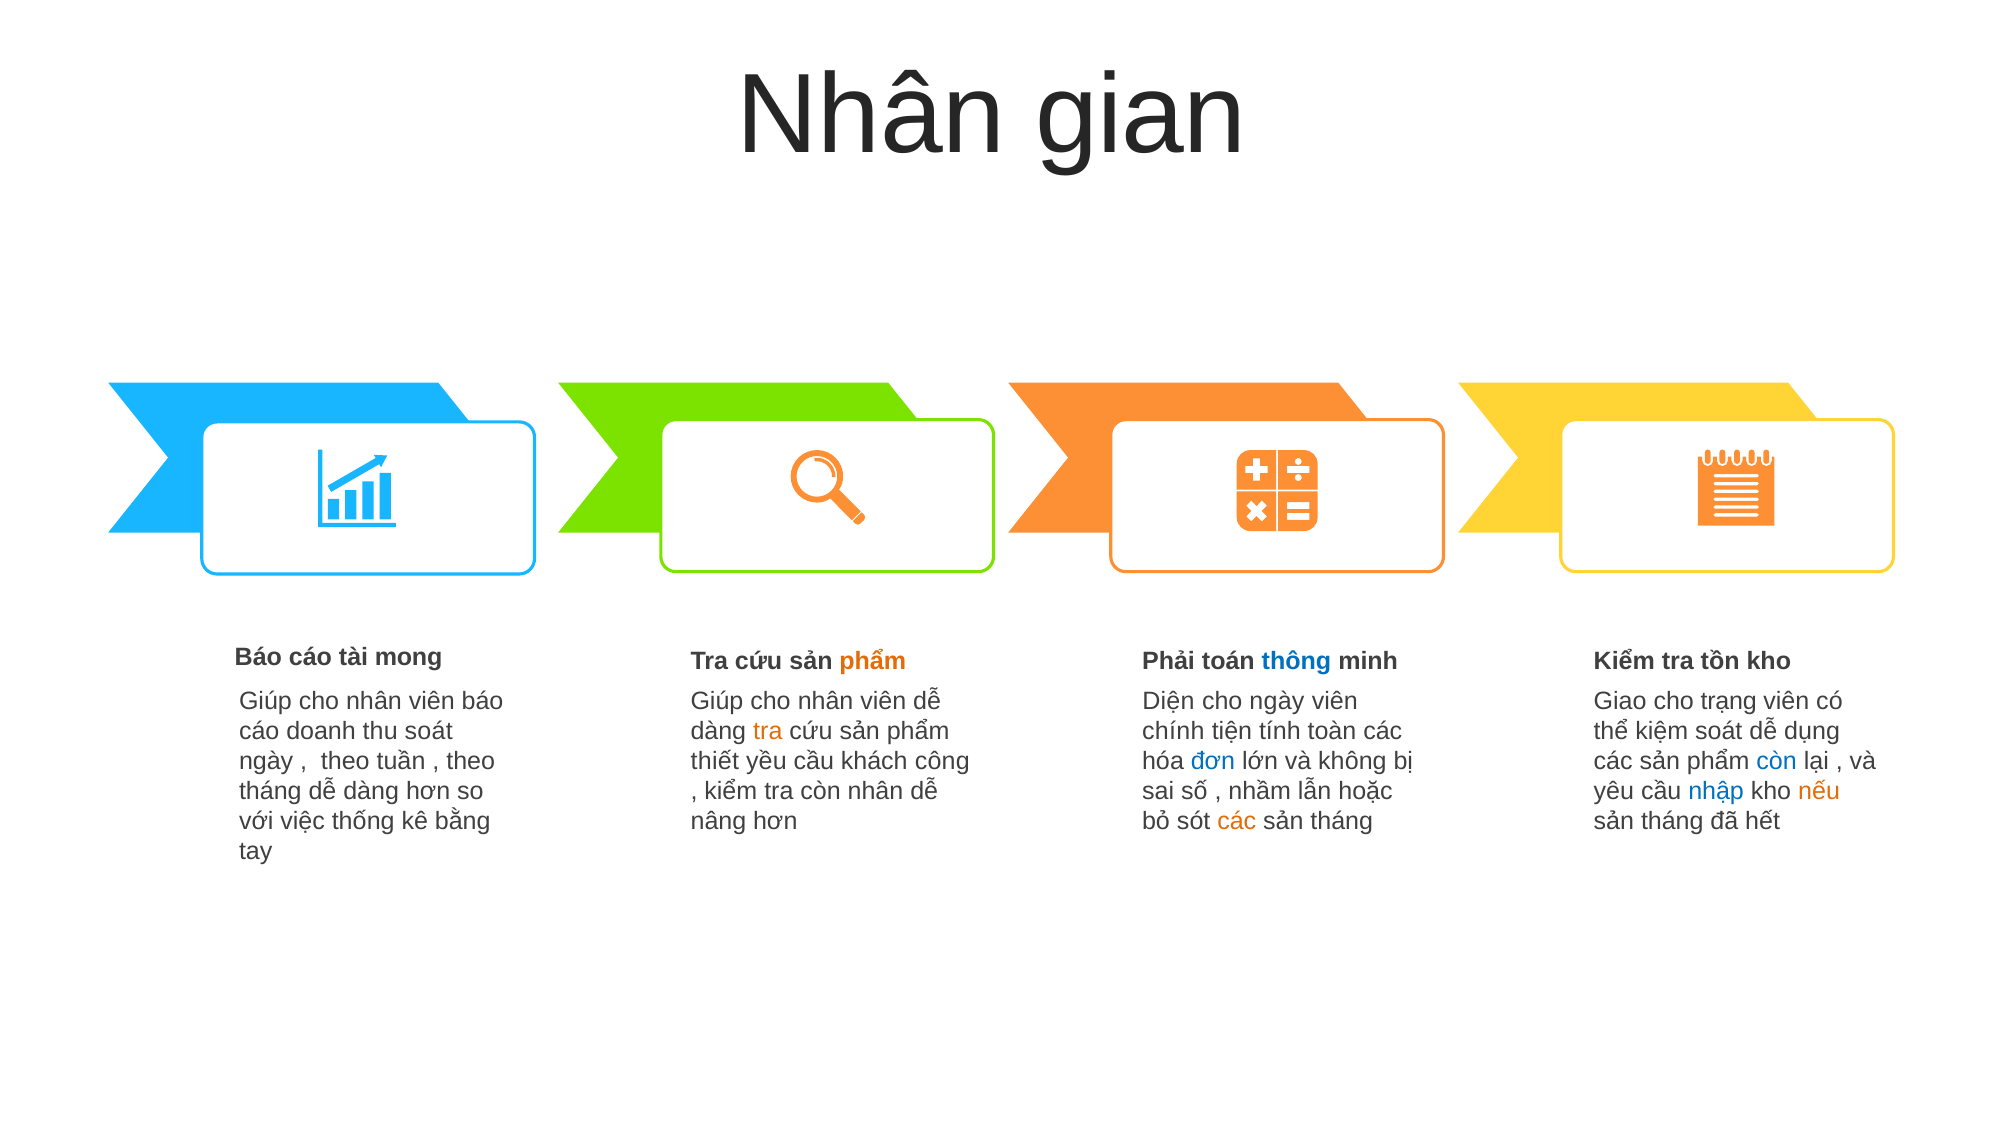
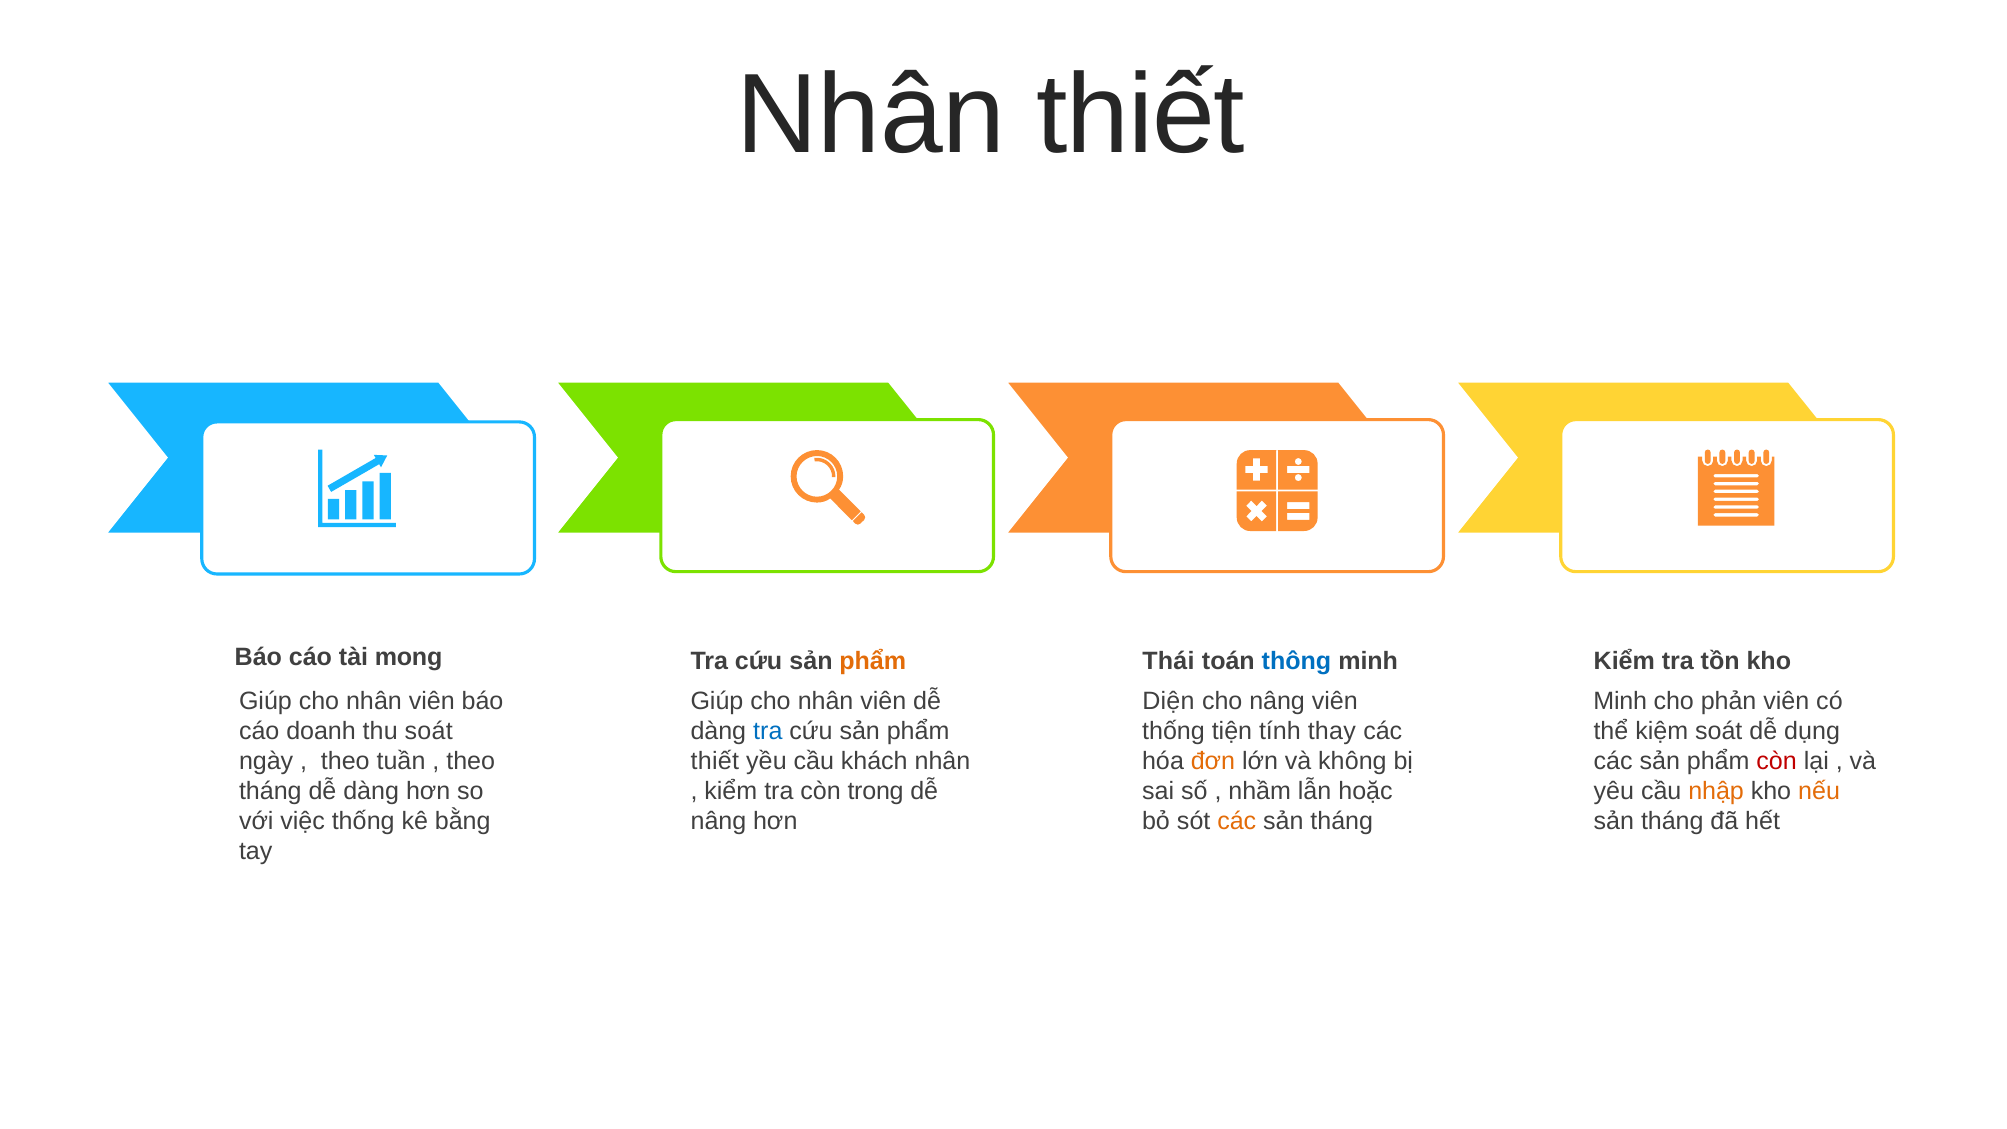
Nhân gian: gian -> thiết (1141, 115)
Phải: Phải -> Thái (1168, 661)
cho ngày: ngày -> nâng (1277, 701)
Giao: Giao -> Minh (1620, 701)
trạng: trạng -> phản (1729, 701)
tra colour: orange -> blue (768, 731)
chính: chính -> thống (1173, 731)
toàn: toàn -> thay (1332, 731)
khách công: công -> nhân (942, 761)
đơn colour: blue -> orange (1213, 761)
còn colour: blue -> red (1777, 761)
còn nhân: nhân -> trong (876, 791)
nhập colour: blue -> orange (1716, 791)
